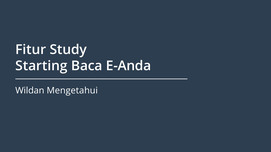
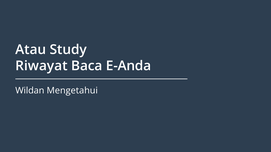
Fitur: Fitur -> Atau (31, 50)
Starting: Starting -> Riwayat (41, 66)
